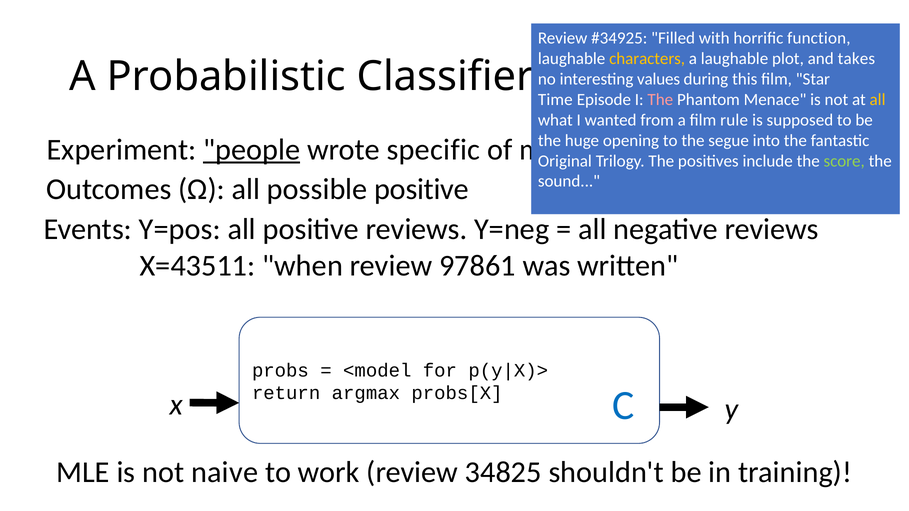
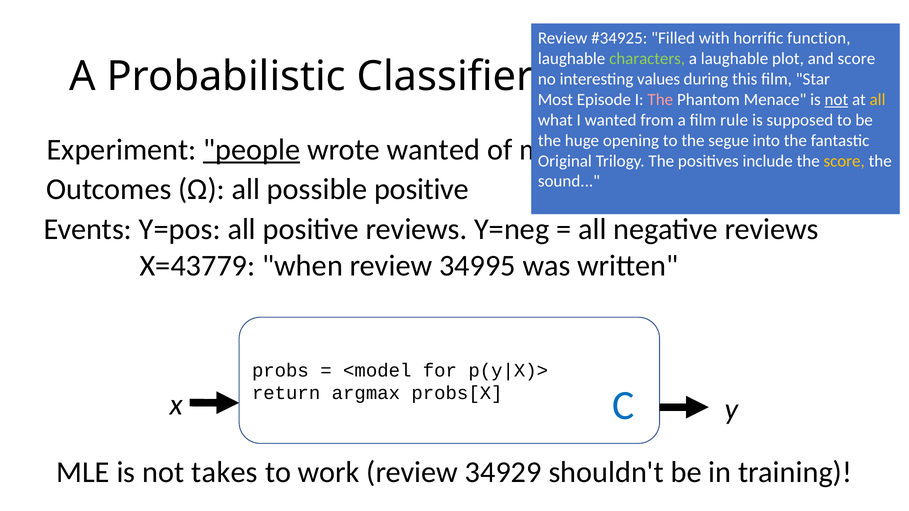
characters colour: yellow -> light green (647, 59)
and takes: takes -> score (856, 59)
Time: Time -> Most (555, 100)
not underline: none -> present (836, 100)
wrote specific: specific -> wanted (433, 150)
score colour: light green -> yellow (844, 161)
X=43511: X=43511 -> X=43779 (198, 266)
97861: 97861 -> 34995 (477, 266)
naive: naive -> takes (225, 472)
34825: 34825 -> 34929 (503, 472)
